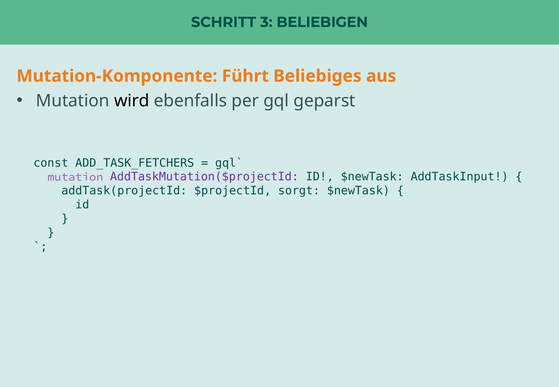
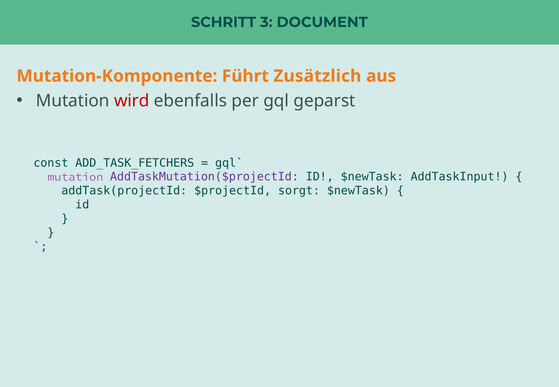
BELIEBIGEN: BELIEBIGEN -> DOCUMENT (322, 22)
Beliebiges: Beliebiges -> Zusätzlich (317, 76)
wird colour: black -> red (132, 101)
